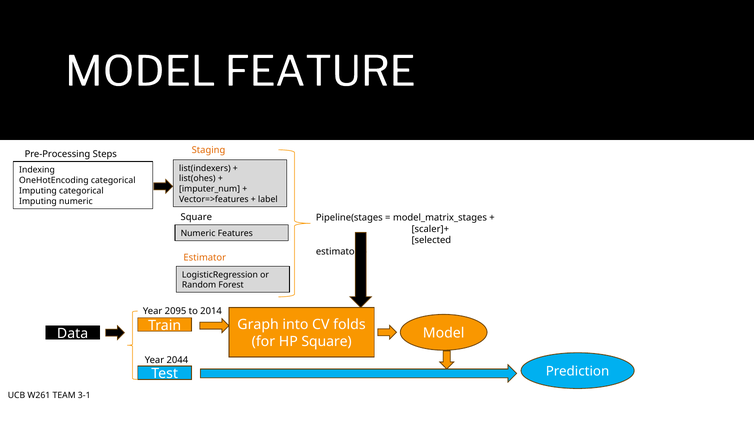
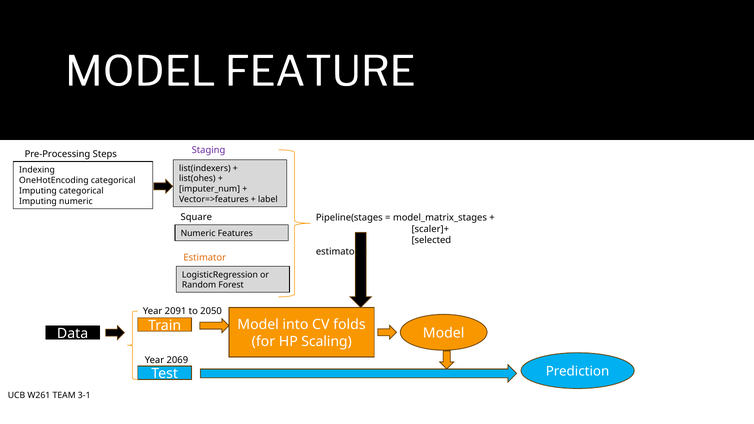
Staging colour: orange -> purple (208, 150)
2095: 2095 -> 2091 (176, 311)
2014: 2014 -> 2050 (211, 311)
Train Graph: Graph -> Model (258, 325)
HP Square: Square -> Scaling (327, 342)
2044: 2044 -> 2069 (177, 360)
